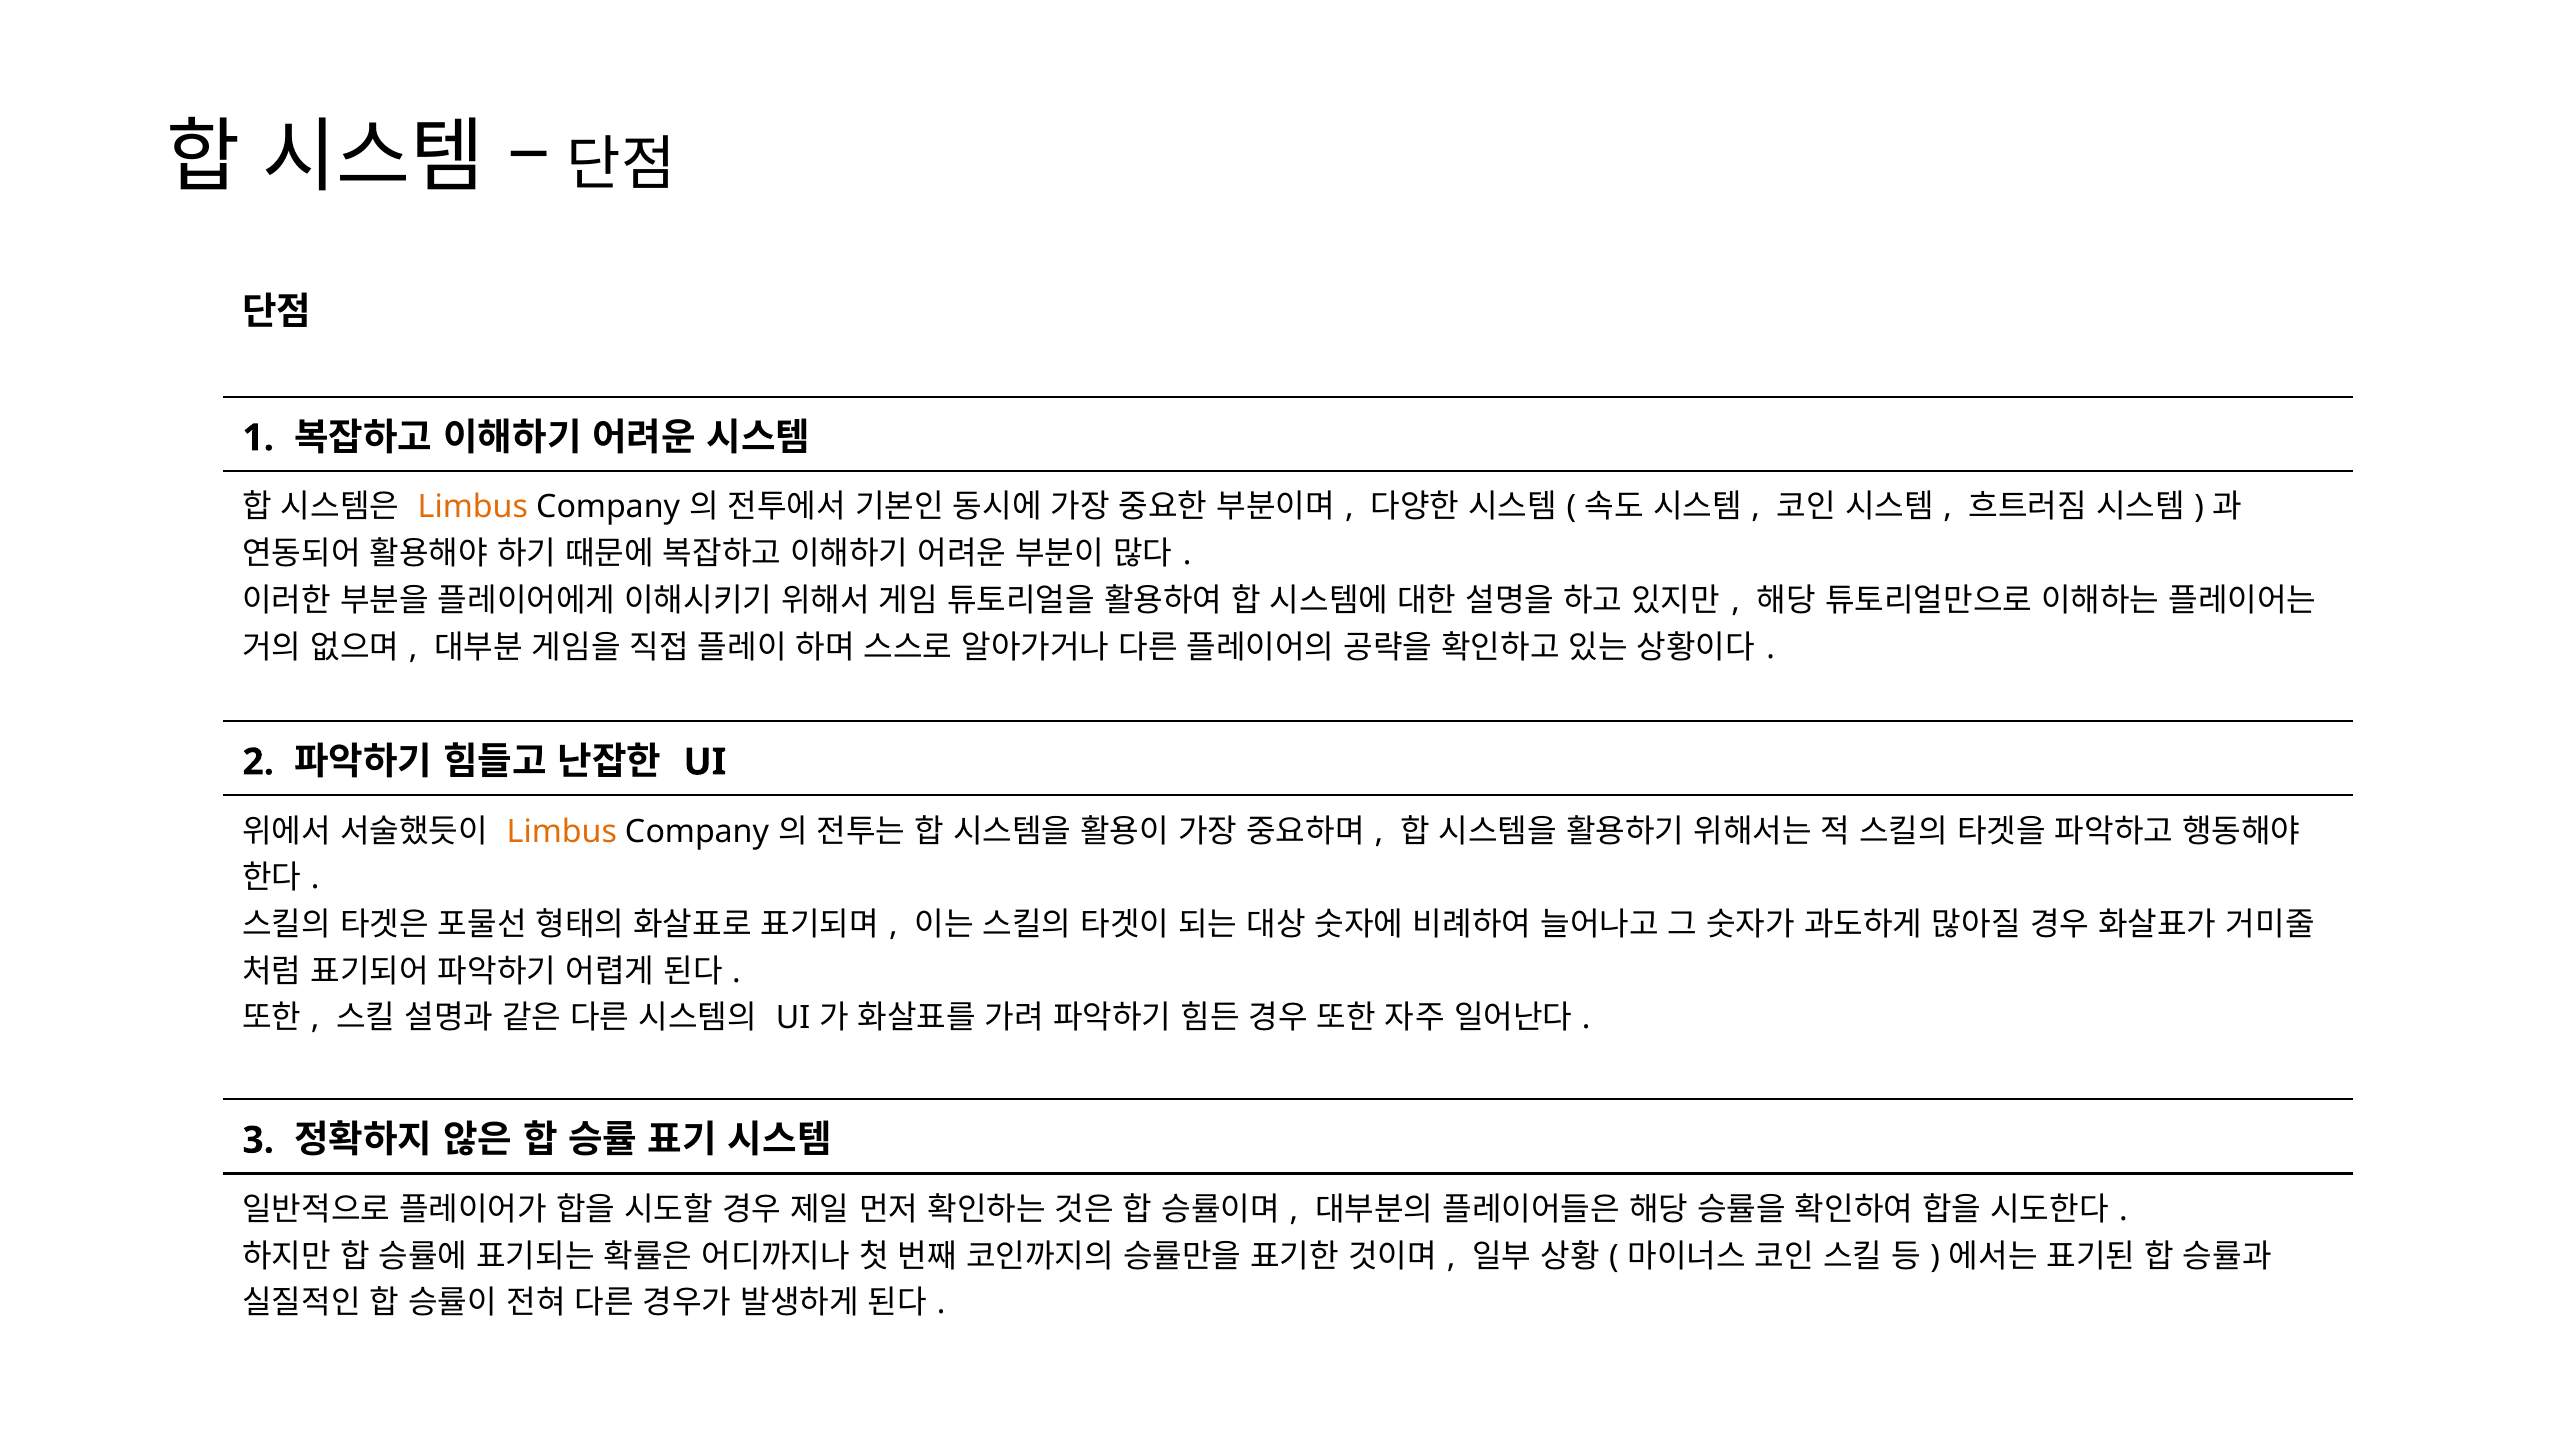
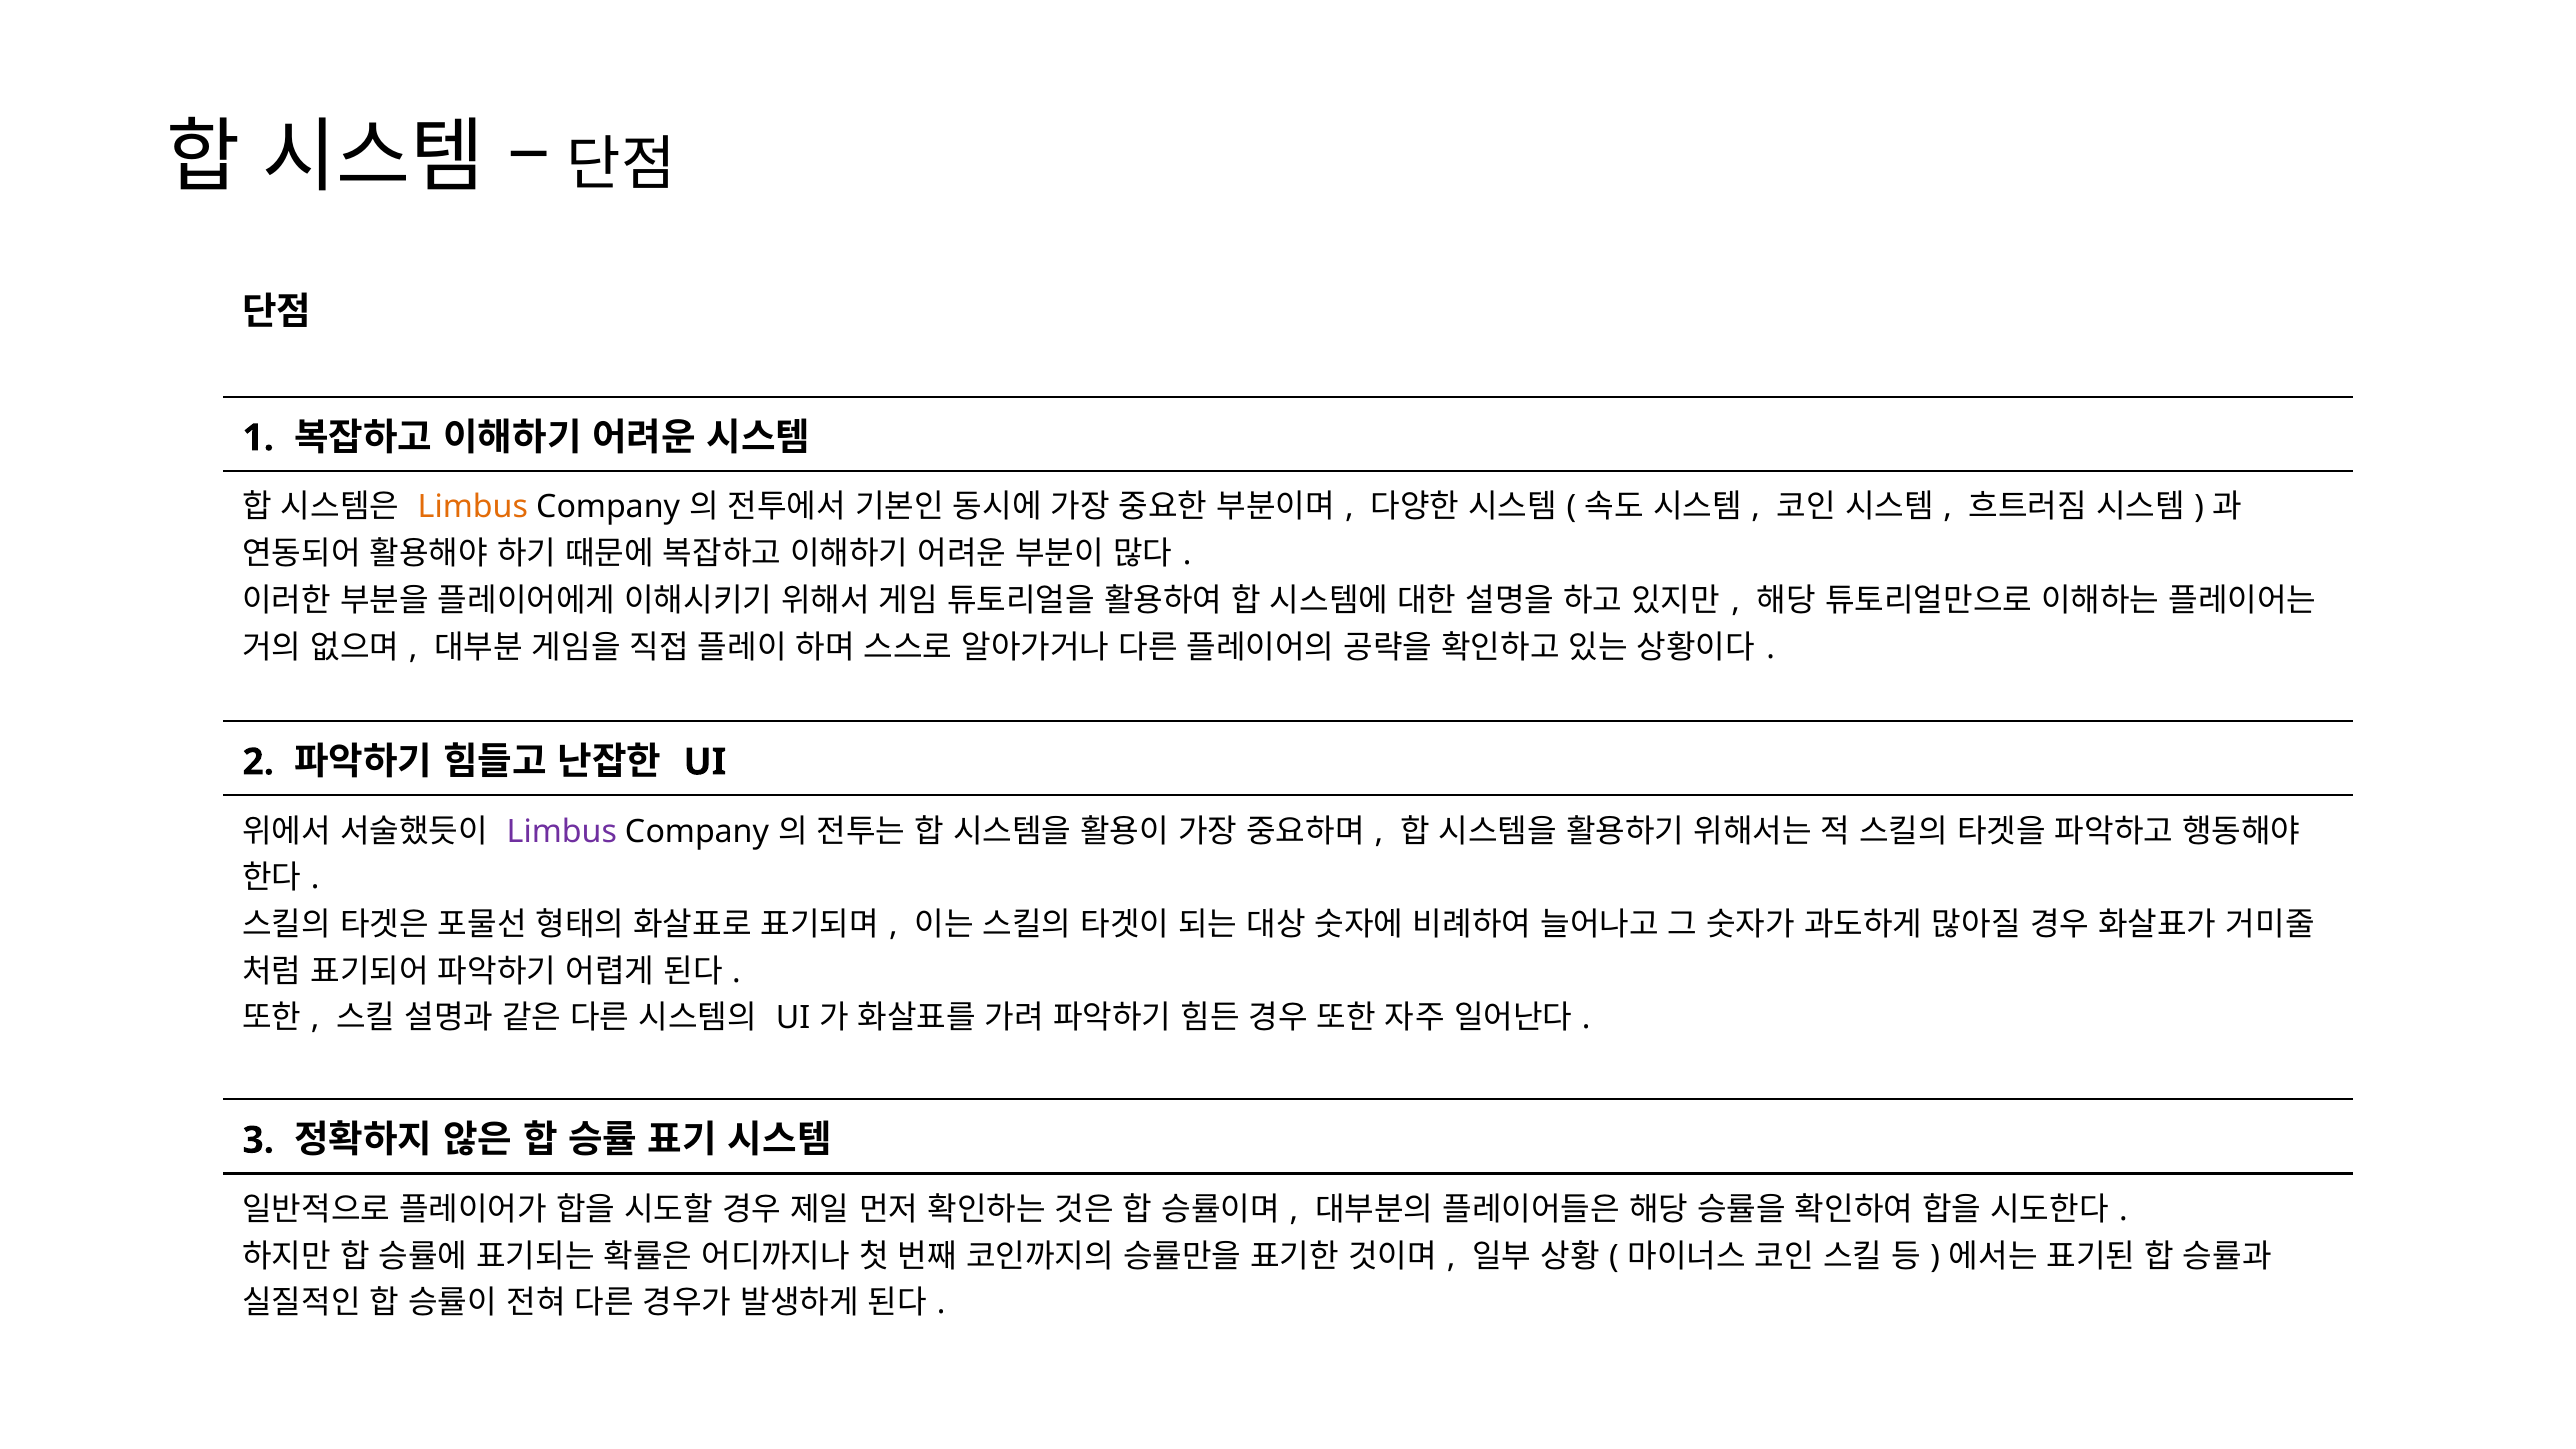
Limbus colour: orange -> purple (562, 832)
